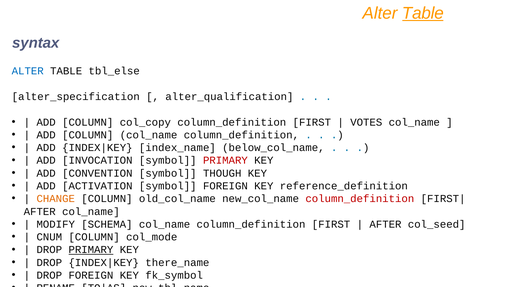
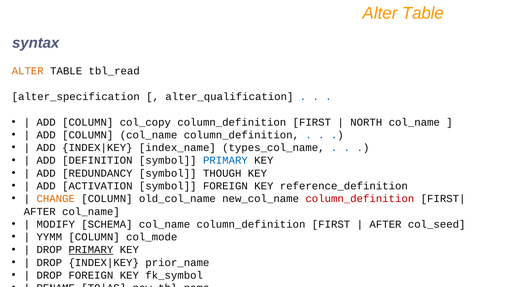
Table underline: present -> none (423, 13)
ALTER colour: blue -> orange (28, 71)
tbl_else: tbl_else -> tbl_read (114, 71)
VOTES: VOTES -> NORTH (366, 122)
below_col_name: below_col_name -> types_col_name (273, 148)
INVOCATION: INVOCATION -> DEFINITION (97, 161)
PRIMARY colour: red -> blue (225, 161)
CONVENTION: CONVENTION -> REDUNDANCY (97, 173)
CNUM: CNUM -> YYMM (49, 237)
there_name: there_name -> prior_name (177, 263)
